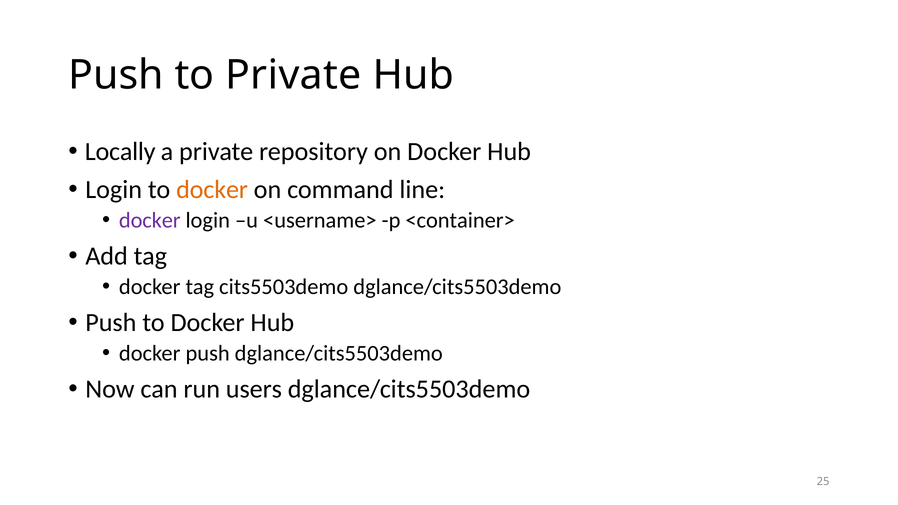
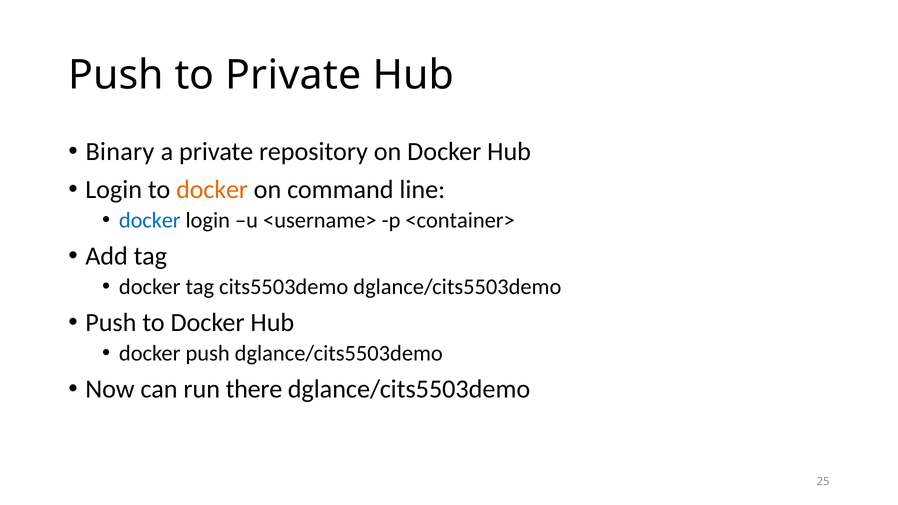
Locally: Locally -> Binary (120, 152)
docker colour: purple -> blue (150, 220)
users: users -> there (254, 389)
